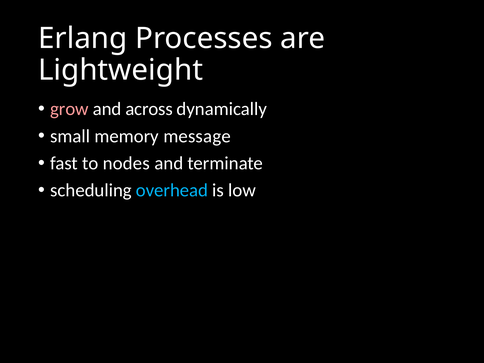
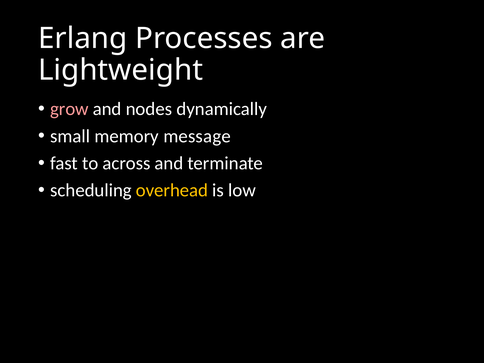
across: across -> nodes (149, 109)
nodes: nodes -> across (126, 163)
overhead colour: light blue -> yellow (172, 190)
